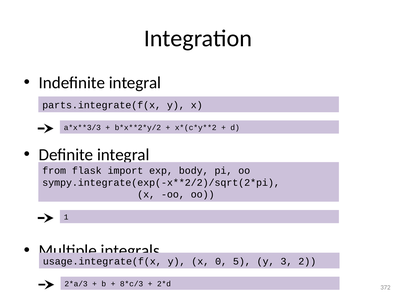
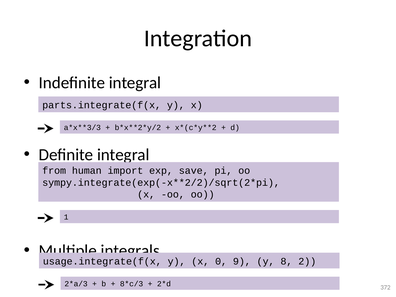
flask: flask -> human (87, 171)
body: body -> save (194, 171)
5: 5 -> 9 (242, 261)
3: 3 -> 8 (286, 261)
